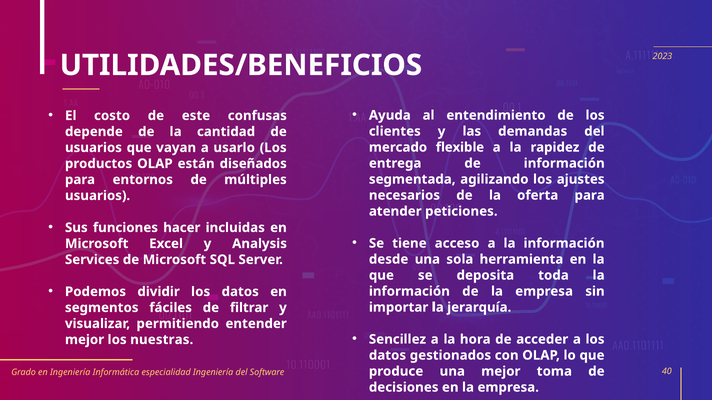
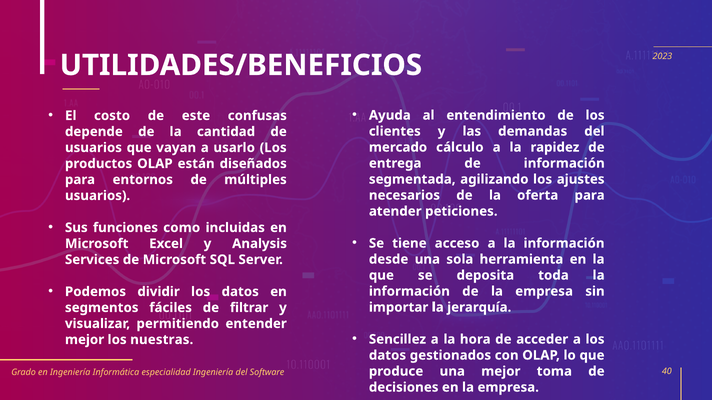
flexible: flexible -> cálculo (460, 147)
hacer: hacer -> como (182, 228)
